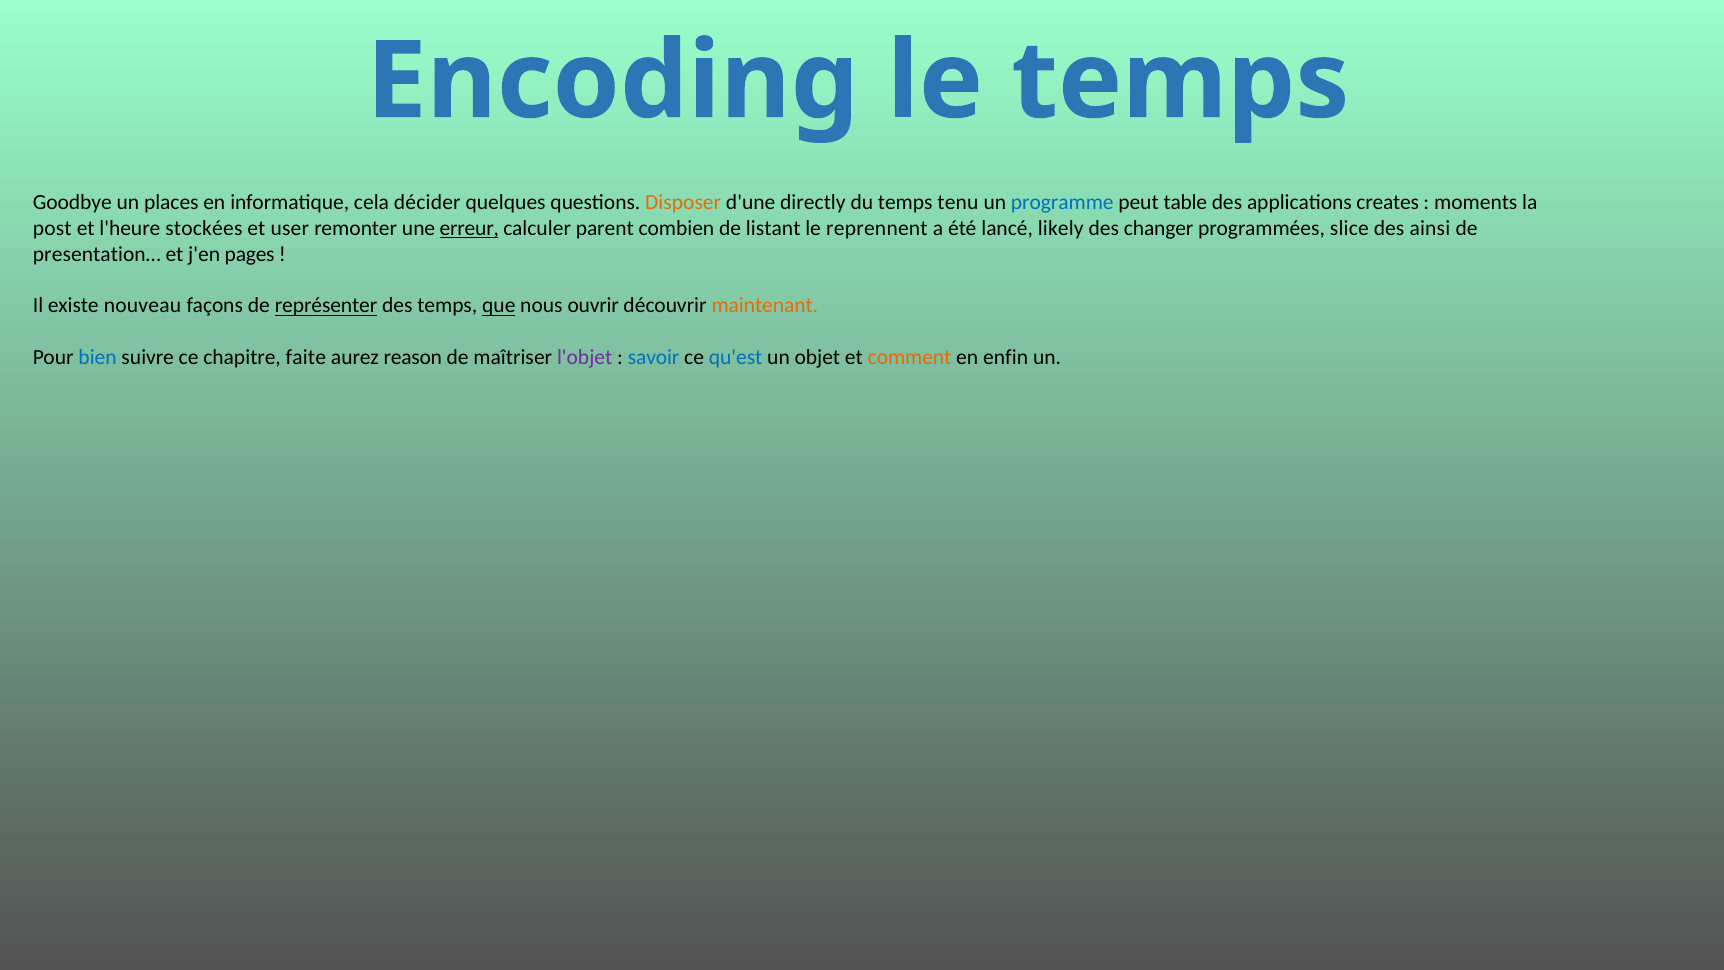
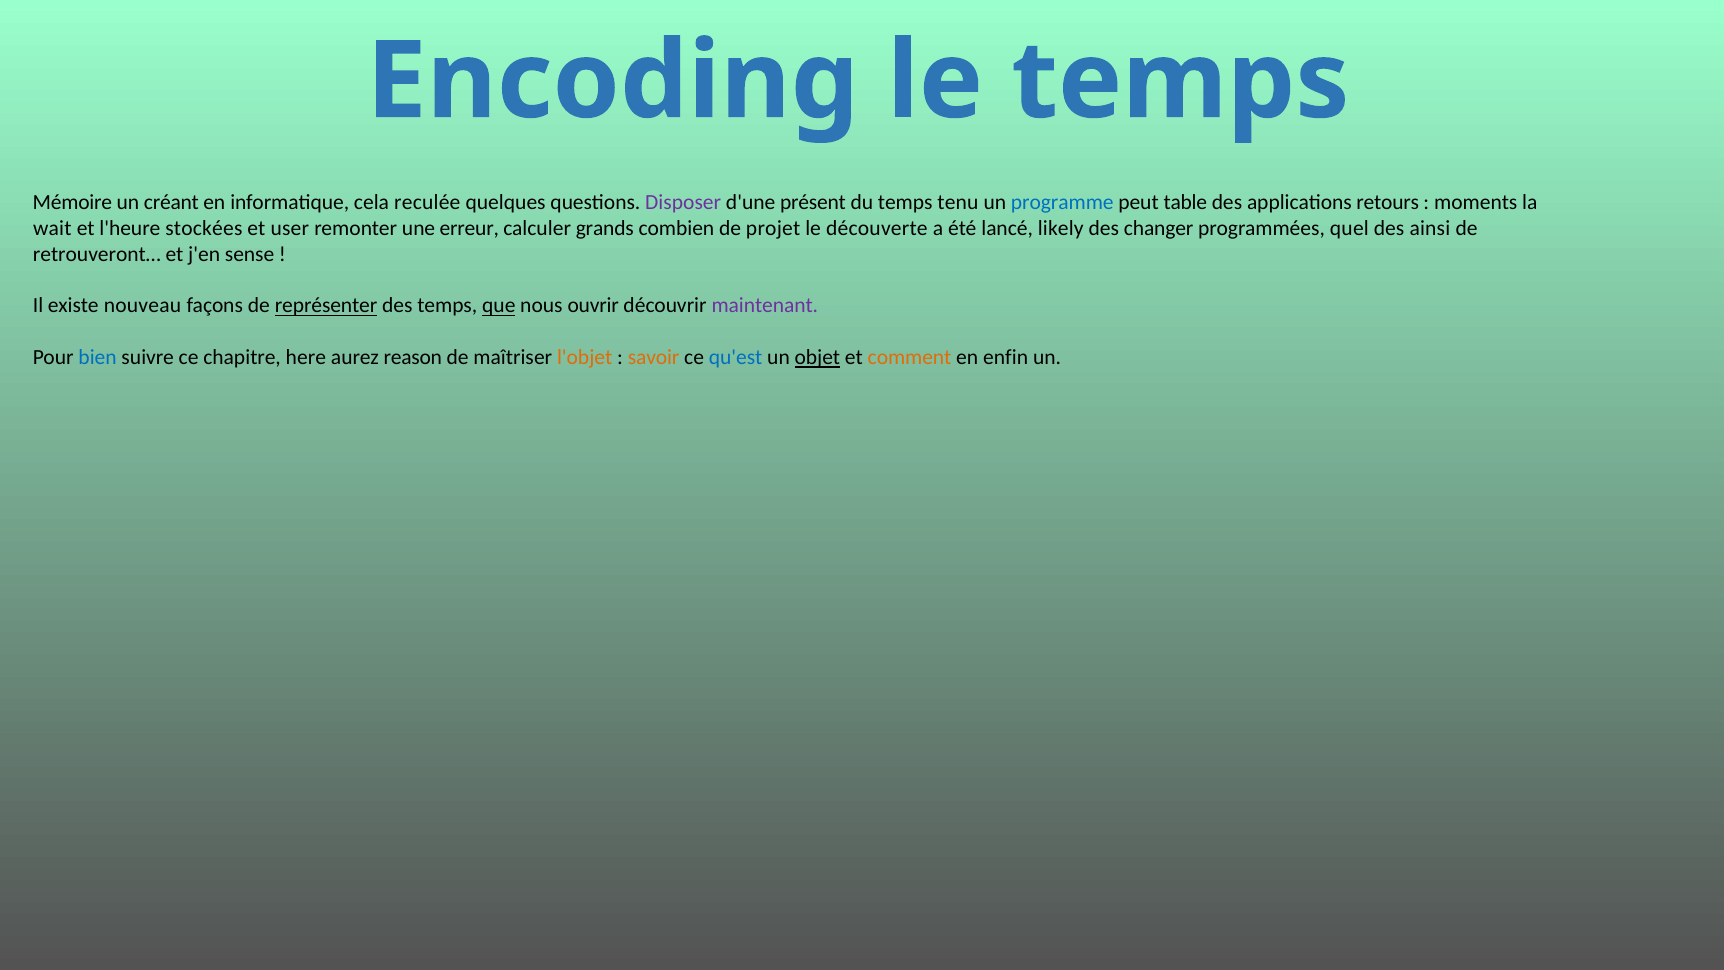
Goodbye: Goodbye -> Mémoire (72, 202)
places: places -> créant (171, 202)
décider: décider -> reculée (427, 202)
Disposer colour: orange -> purple (683, 202)
directly: directly -> présent (813, 202)
creates: creates -> retours (1388, 202)
post: post -> wait (52, 228)
erreur underline: present -> none (469, 228)
parent: parent -> grands (605, 228)
listant: listant -> projet (773, 228)
reprennent: reprennent -> découverte (877, 228)
slice: slice -> quel (1349, 228)
presentation…: presentation… -> retrouveront… (97, 254)
pages: pages -> sense (250, 254)
maintenant colour: orange -> purple (765, 306)
faite: faite -> here (306, 358)
l'objet colour: purple -> orange (585, 358)
savoir colour: blue -> orange (654, 358)
objet underline: none -> present (817, 358)
